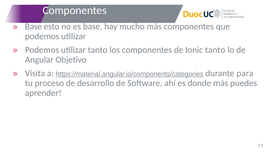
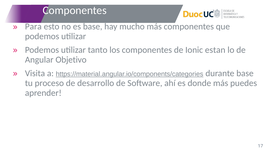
Base: Base -> Para (33, 26)
Ionic tanto: tanto -> estan (215, 50)
durante para: para -> base (245, 73)
